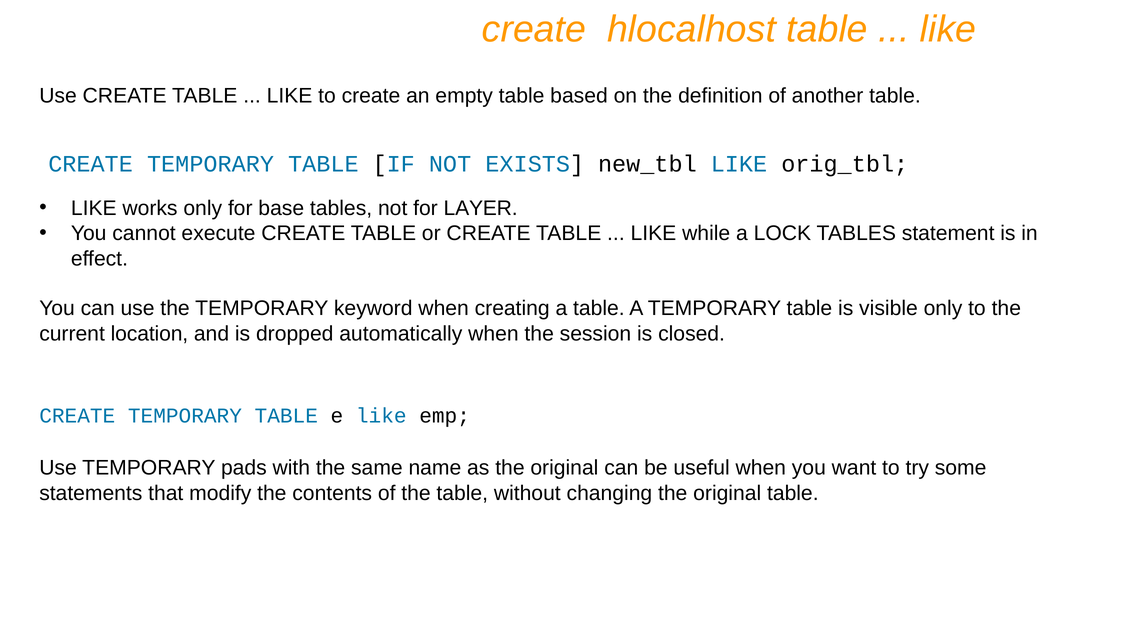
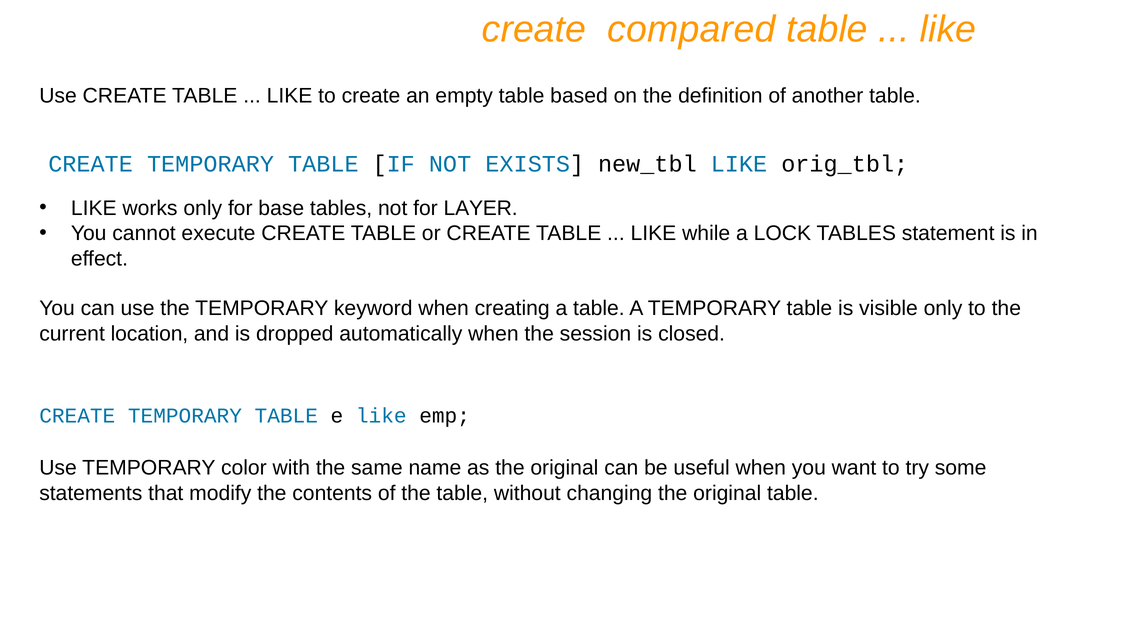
hlocalhost: hlocalhost -> compared (691, 29)
pads: pads -> color (244, 468)
